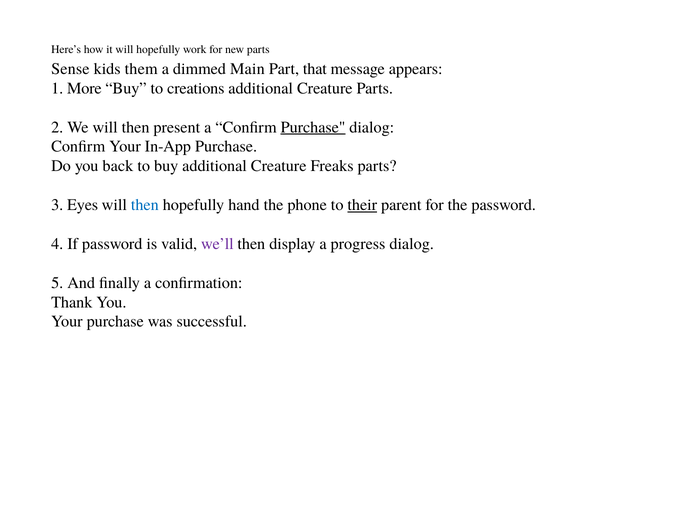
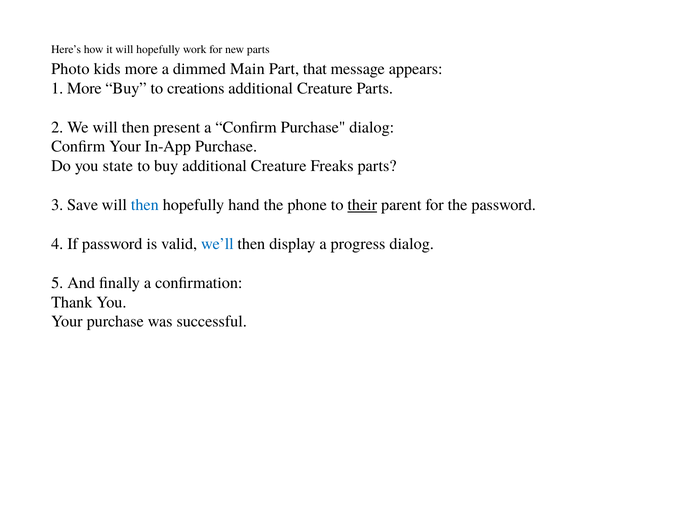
Sense: Sense -> Photo (70, 69)
kids them: them -> more (141, 69)
Purchase underline: present -> none (313, 127)
back: back -> state (118, 166)
Eyes: Eyes -> Save (83, 205)
we’ll colour: purple -> blue (217, 244)
